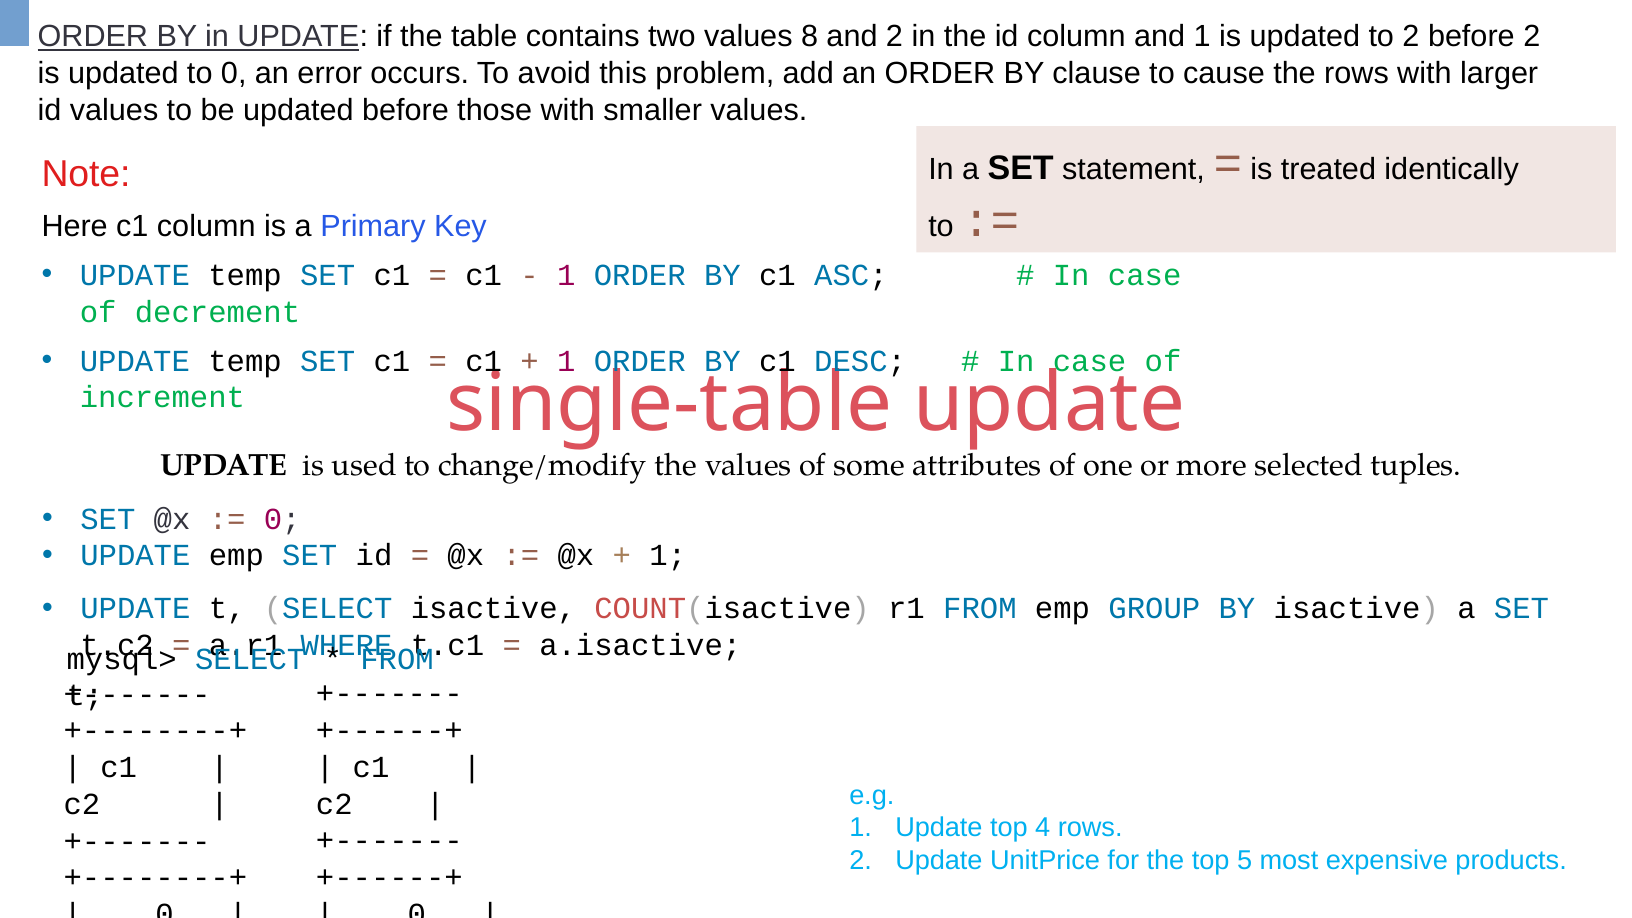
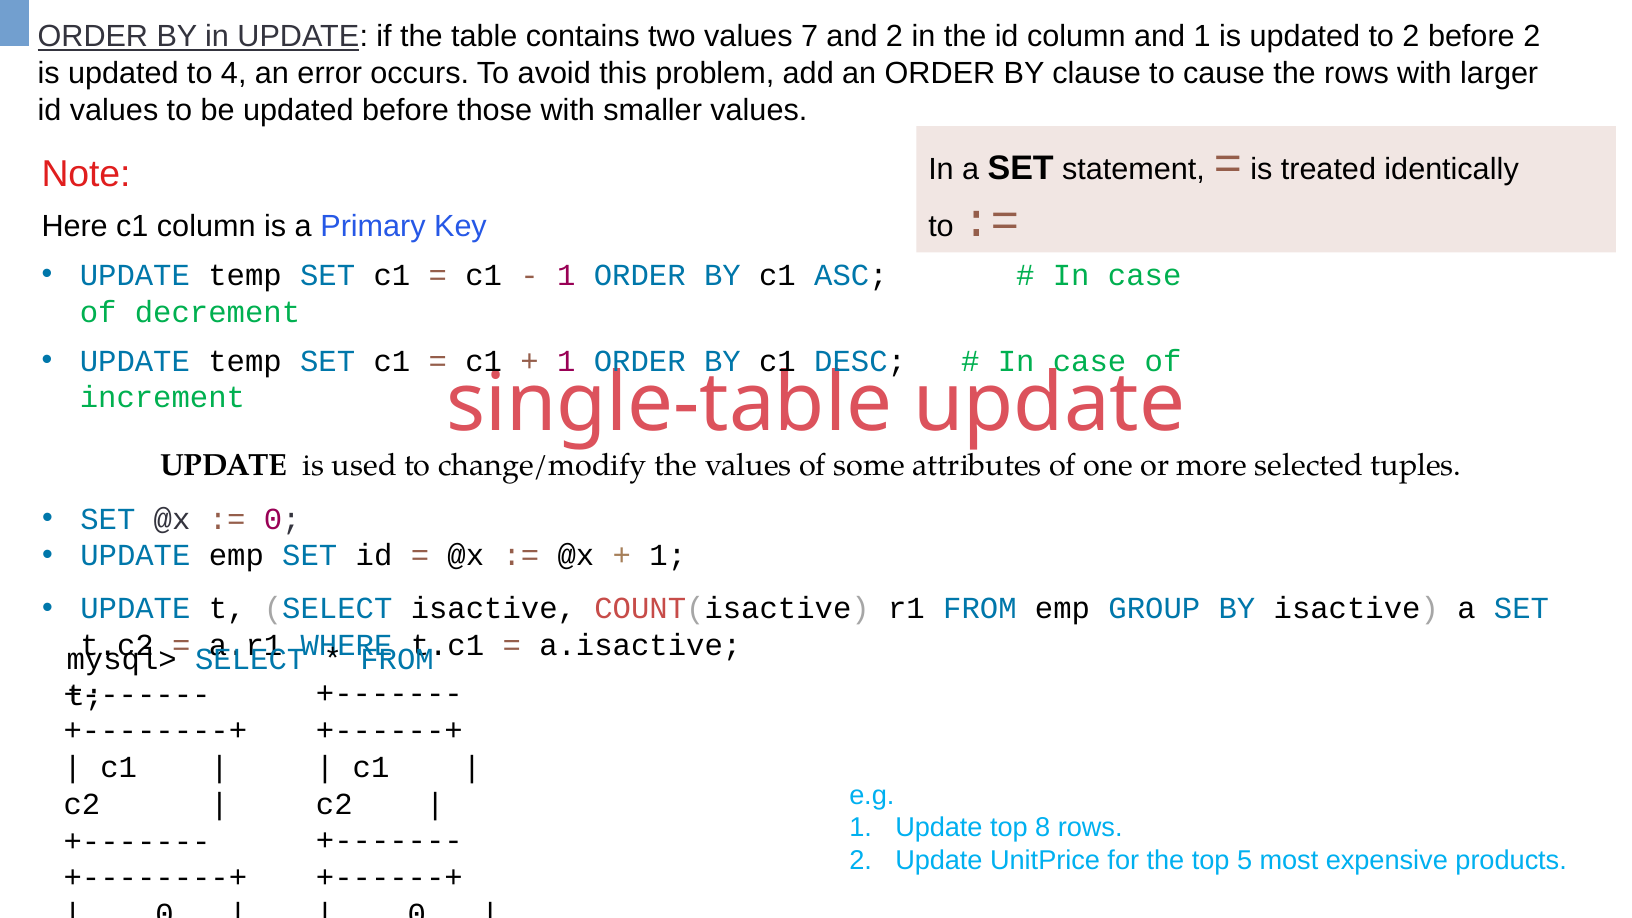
8: 8 -> 7 (810, 37)
to 0: 0 -> 4 (234, 73)
4: 4 -> 8 (1043, 828)
